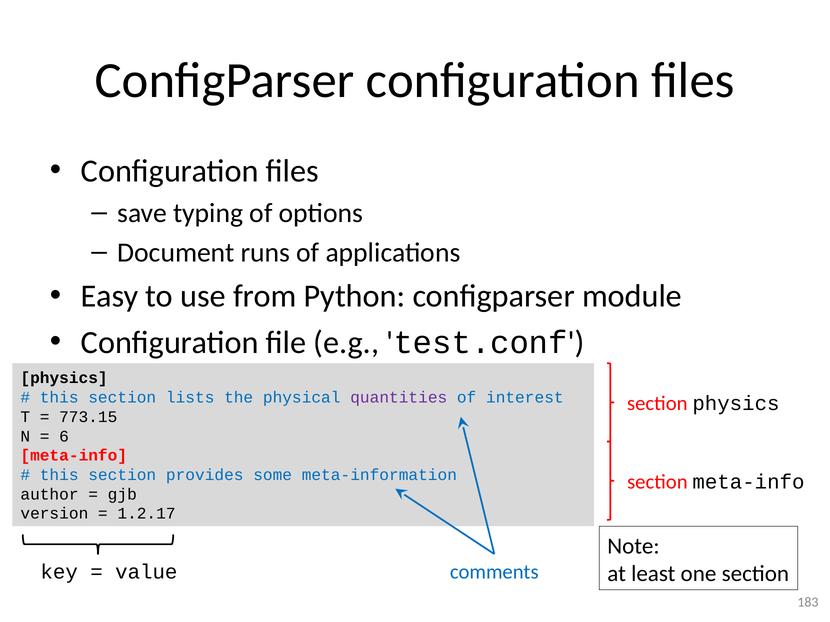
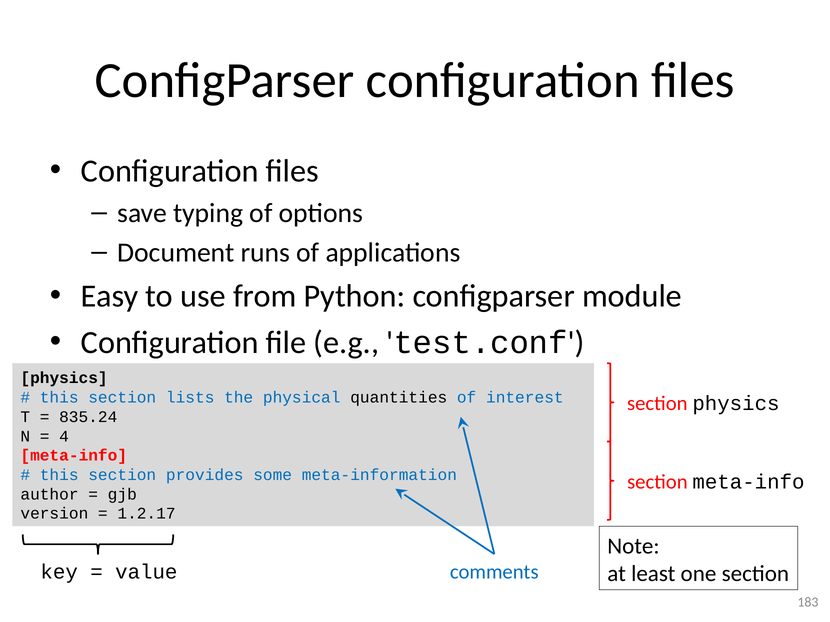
quantities colour: purple -> black (399, 398)
773.15: 773.15 -> 835.24 (88, 417)
6: 6 -> 4 (64, 437)
